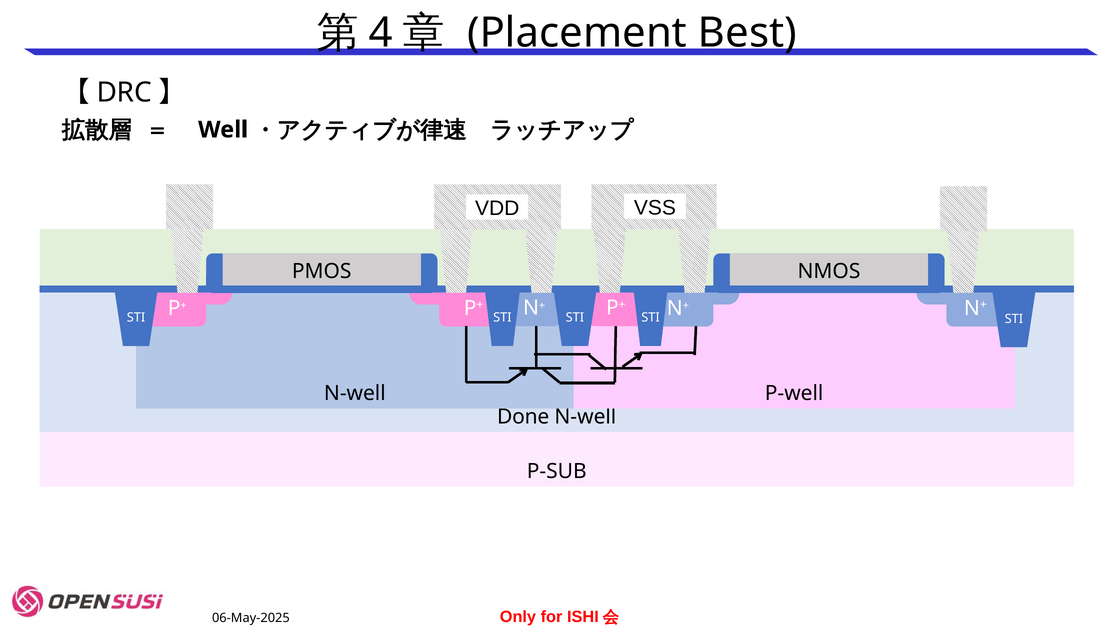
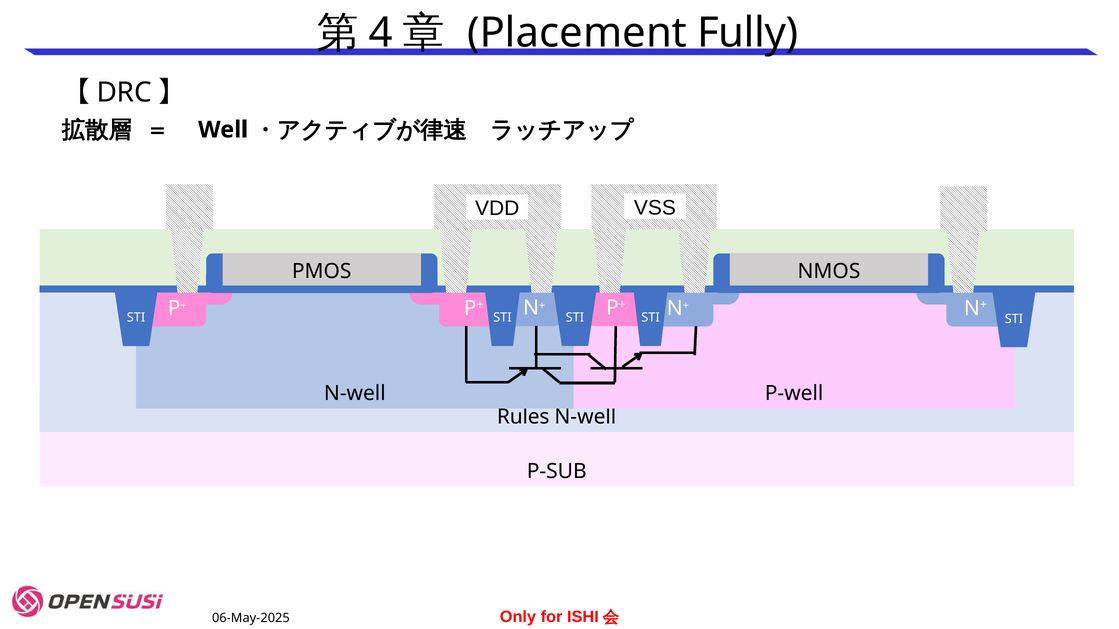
Best: Best -> Fully (748, 33)
Done: Done -> Rules (523, 417)
